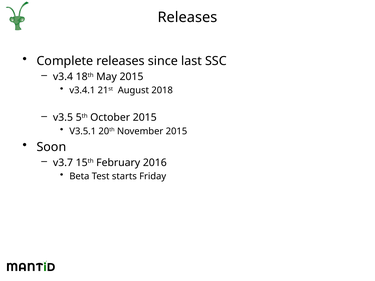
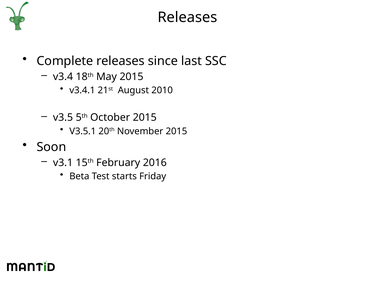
2018: 2018 -> 2010 (162, 90)
v3.7: v3.7 -> v3.1 (63, 163)
